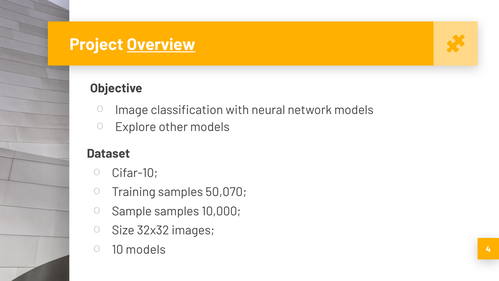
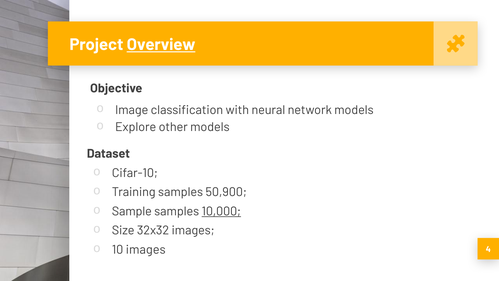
50,070: 50,070 -> 50,900 (226, 192)
10,000 underline: none -> present (221, 211)
10 models: models -> images (146, 249)
